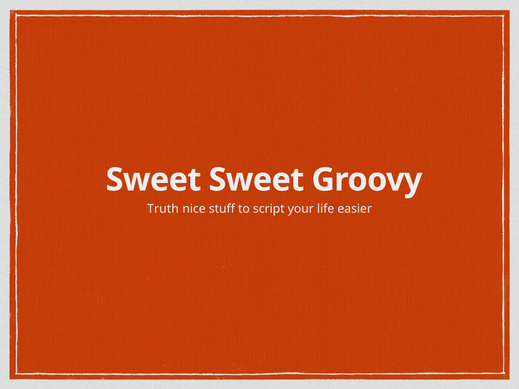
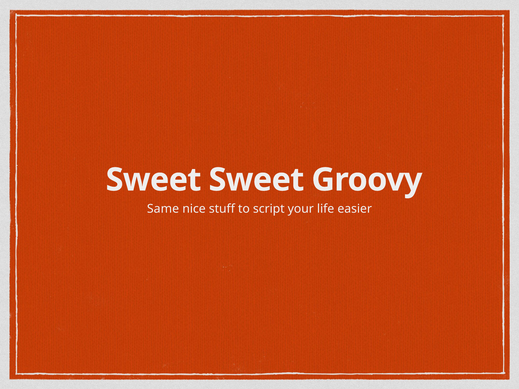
Truth: Truth -> Same (163, 209)
